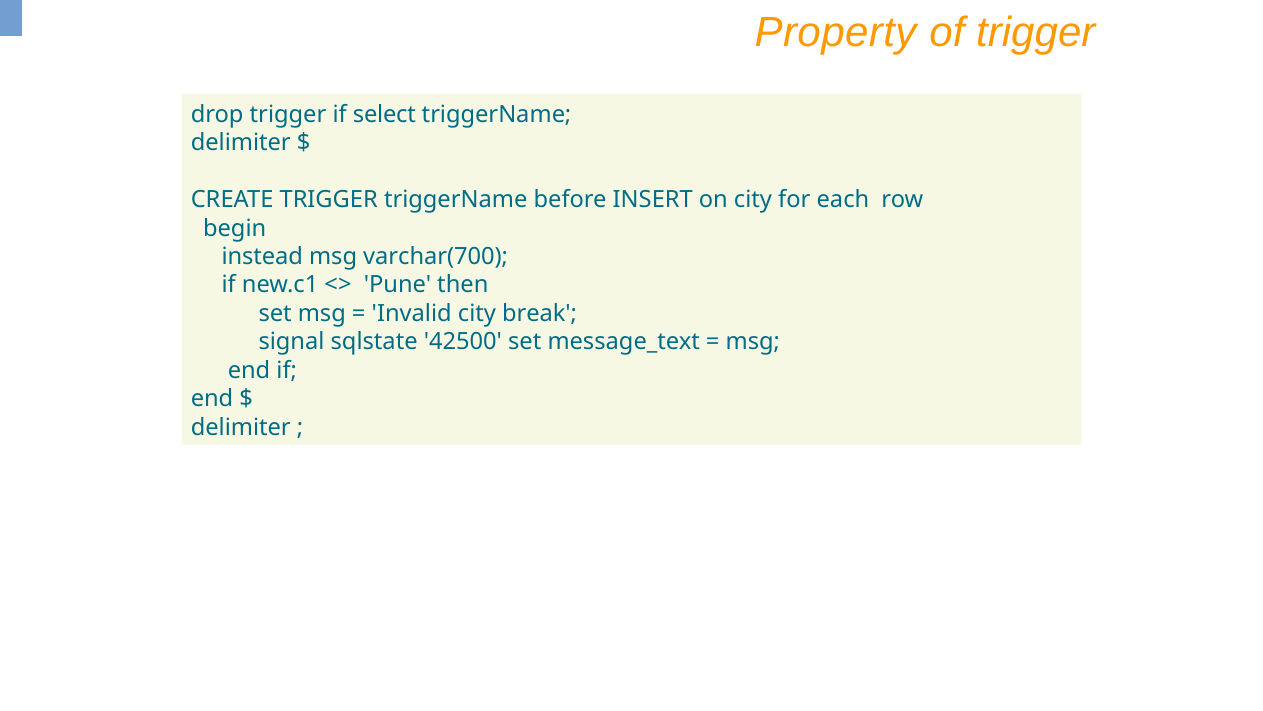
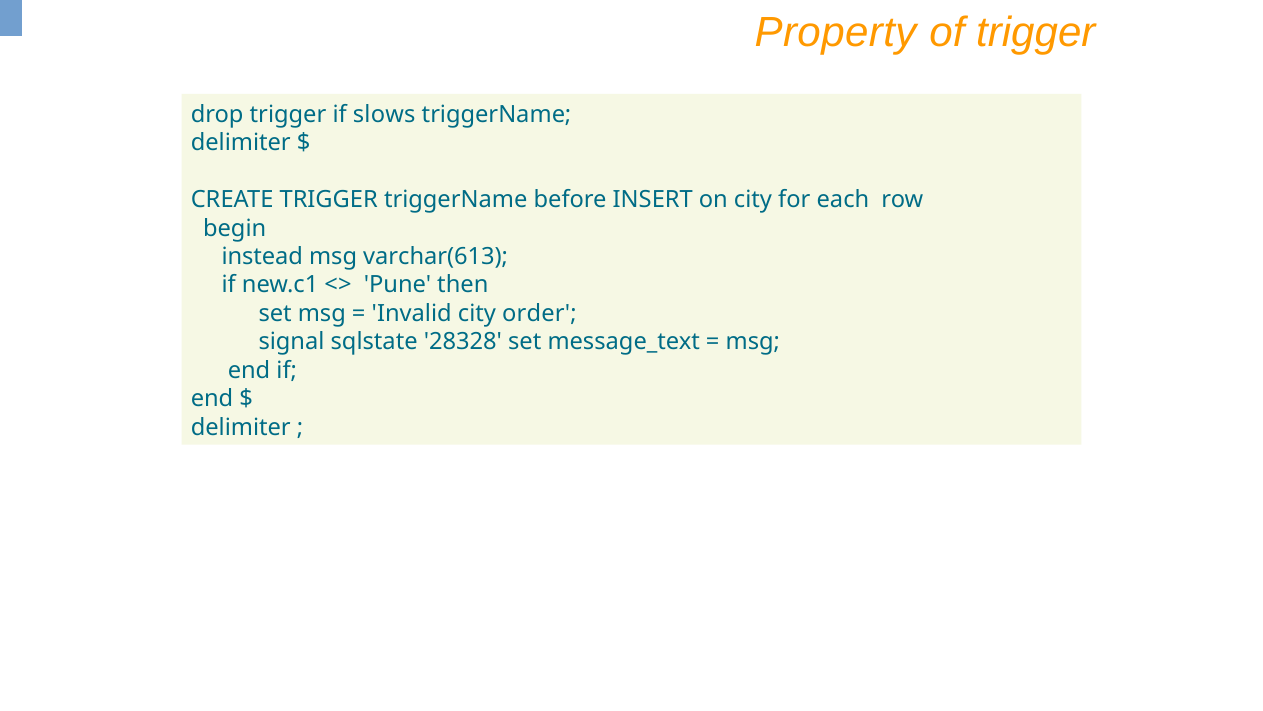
select: select -> slows (384, 114)
varchar(700: varchar(700 -> varchar(613 (436, 256)
break: break -> order (539, 313)
42500: 42500 -> 28328 (463, 342)
